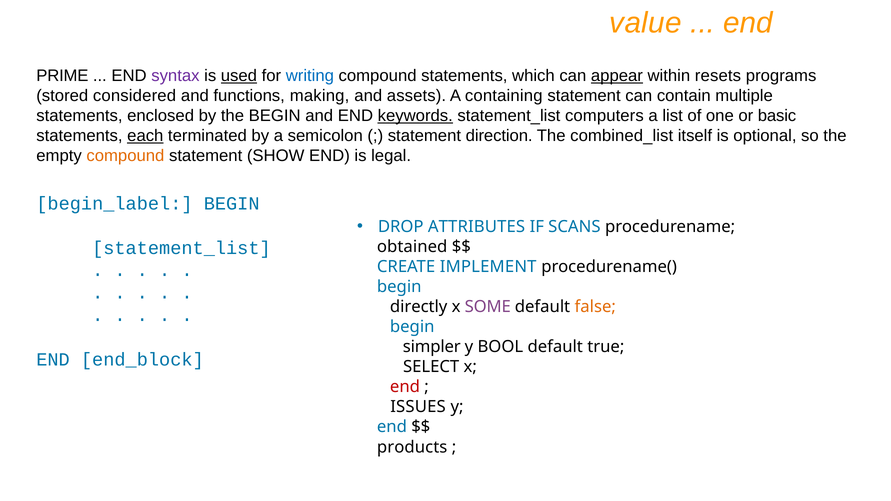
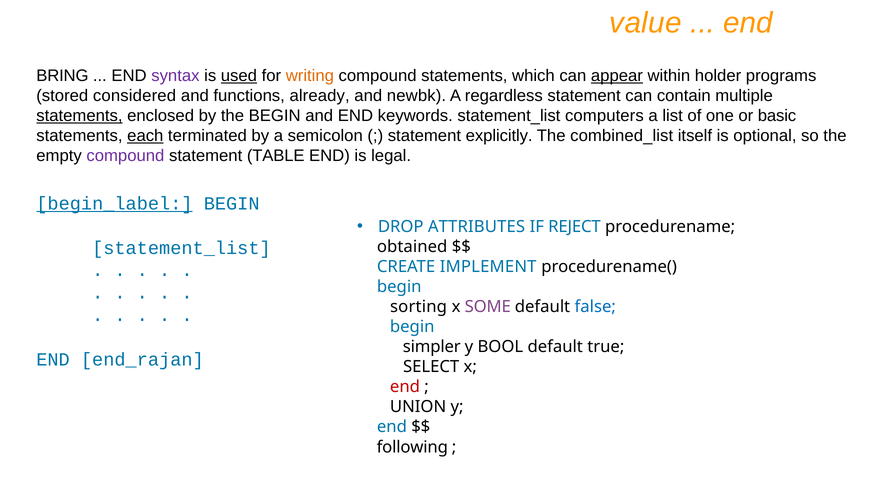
PRIME: PRIME -> BRING (62, 76)
writing colour: blue -> orange (310, 76)
resets: resets -> holder (718, 76)
making: making -> already (320, 96)
assets: assets -> newbk (416, 96)
containing: containing -> regardless (504, 96)
statements underline: none -> present (79, 116)
keywords underline: present -> none (415, 116)
direction: direction -> explicitly (499, 136)
compound colour: orange -> purple (125, 156)
SHOW: SHOW -> TABLE (276, 156)
begin_label underline: none -> present (114, 204)
SCANS: SCANS -> REJECT (574, 227)
directly: directly -> sorting (419, 307)
false colour: orange -> blue (595, 307)
end_block: end_block -> end_rajan (142, 360)
ISSUES: ISSUES -> UNION (418, 407)
products: products -> following (412, 447)
